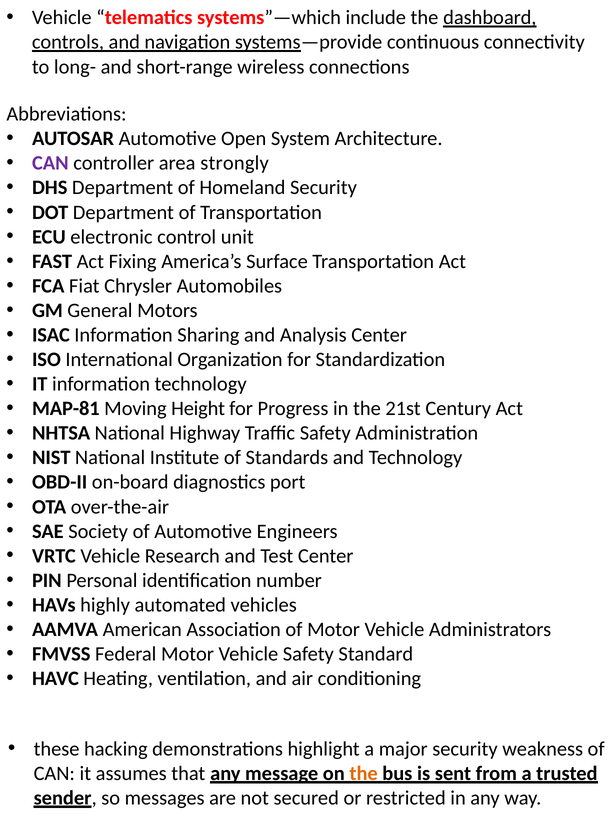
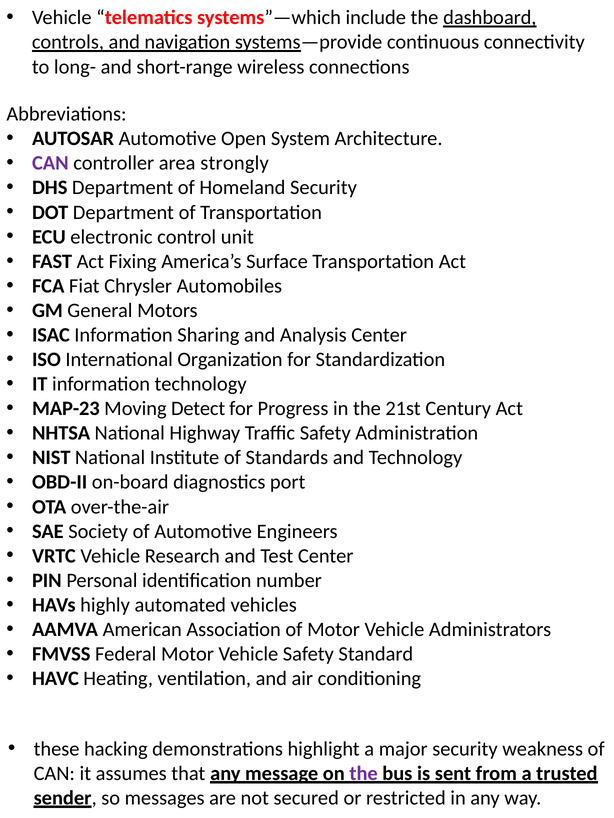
MAP-81: MAP-81 -> MAP-23 (66, 409)
Height: Height -> Detect (198, 409)
the colour: orange -> purple (364, 774)
